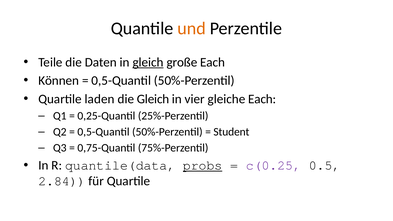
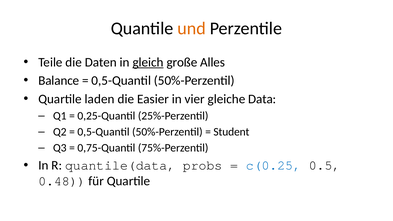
große Each: Each -> Alles (213, 62)
Können: Können -> Balance (59, 81)
die Gleich: Gleich -> Easier (153, 99)
gleiche Each: Each -> Data (262, 99)
probs underline: present -> none (203, 165)
c(0.25 colour: purple -> blue (273, 165)
2.84: 2.84 -> 0.48 (62, 181)
